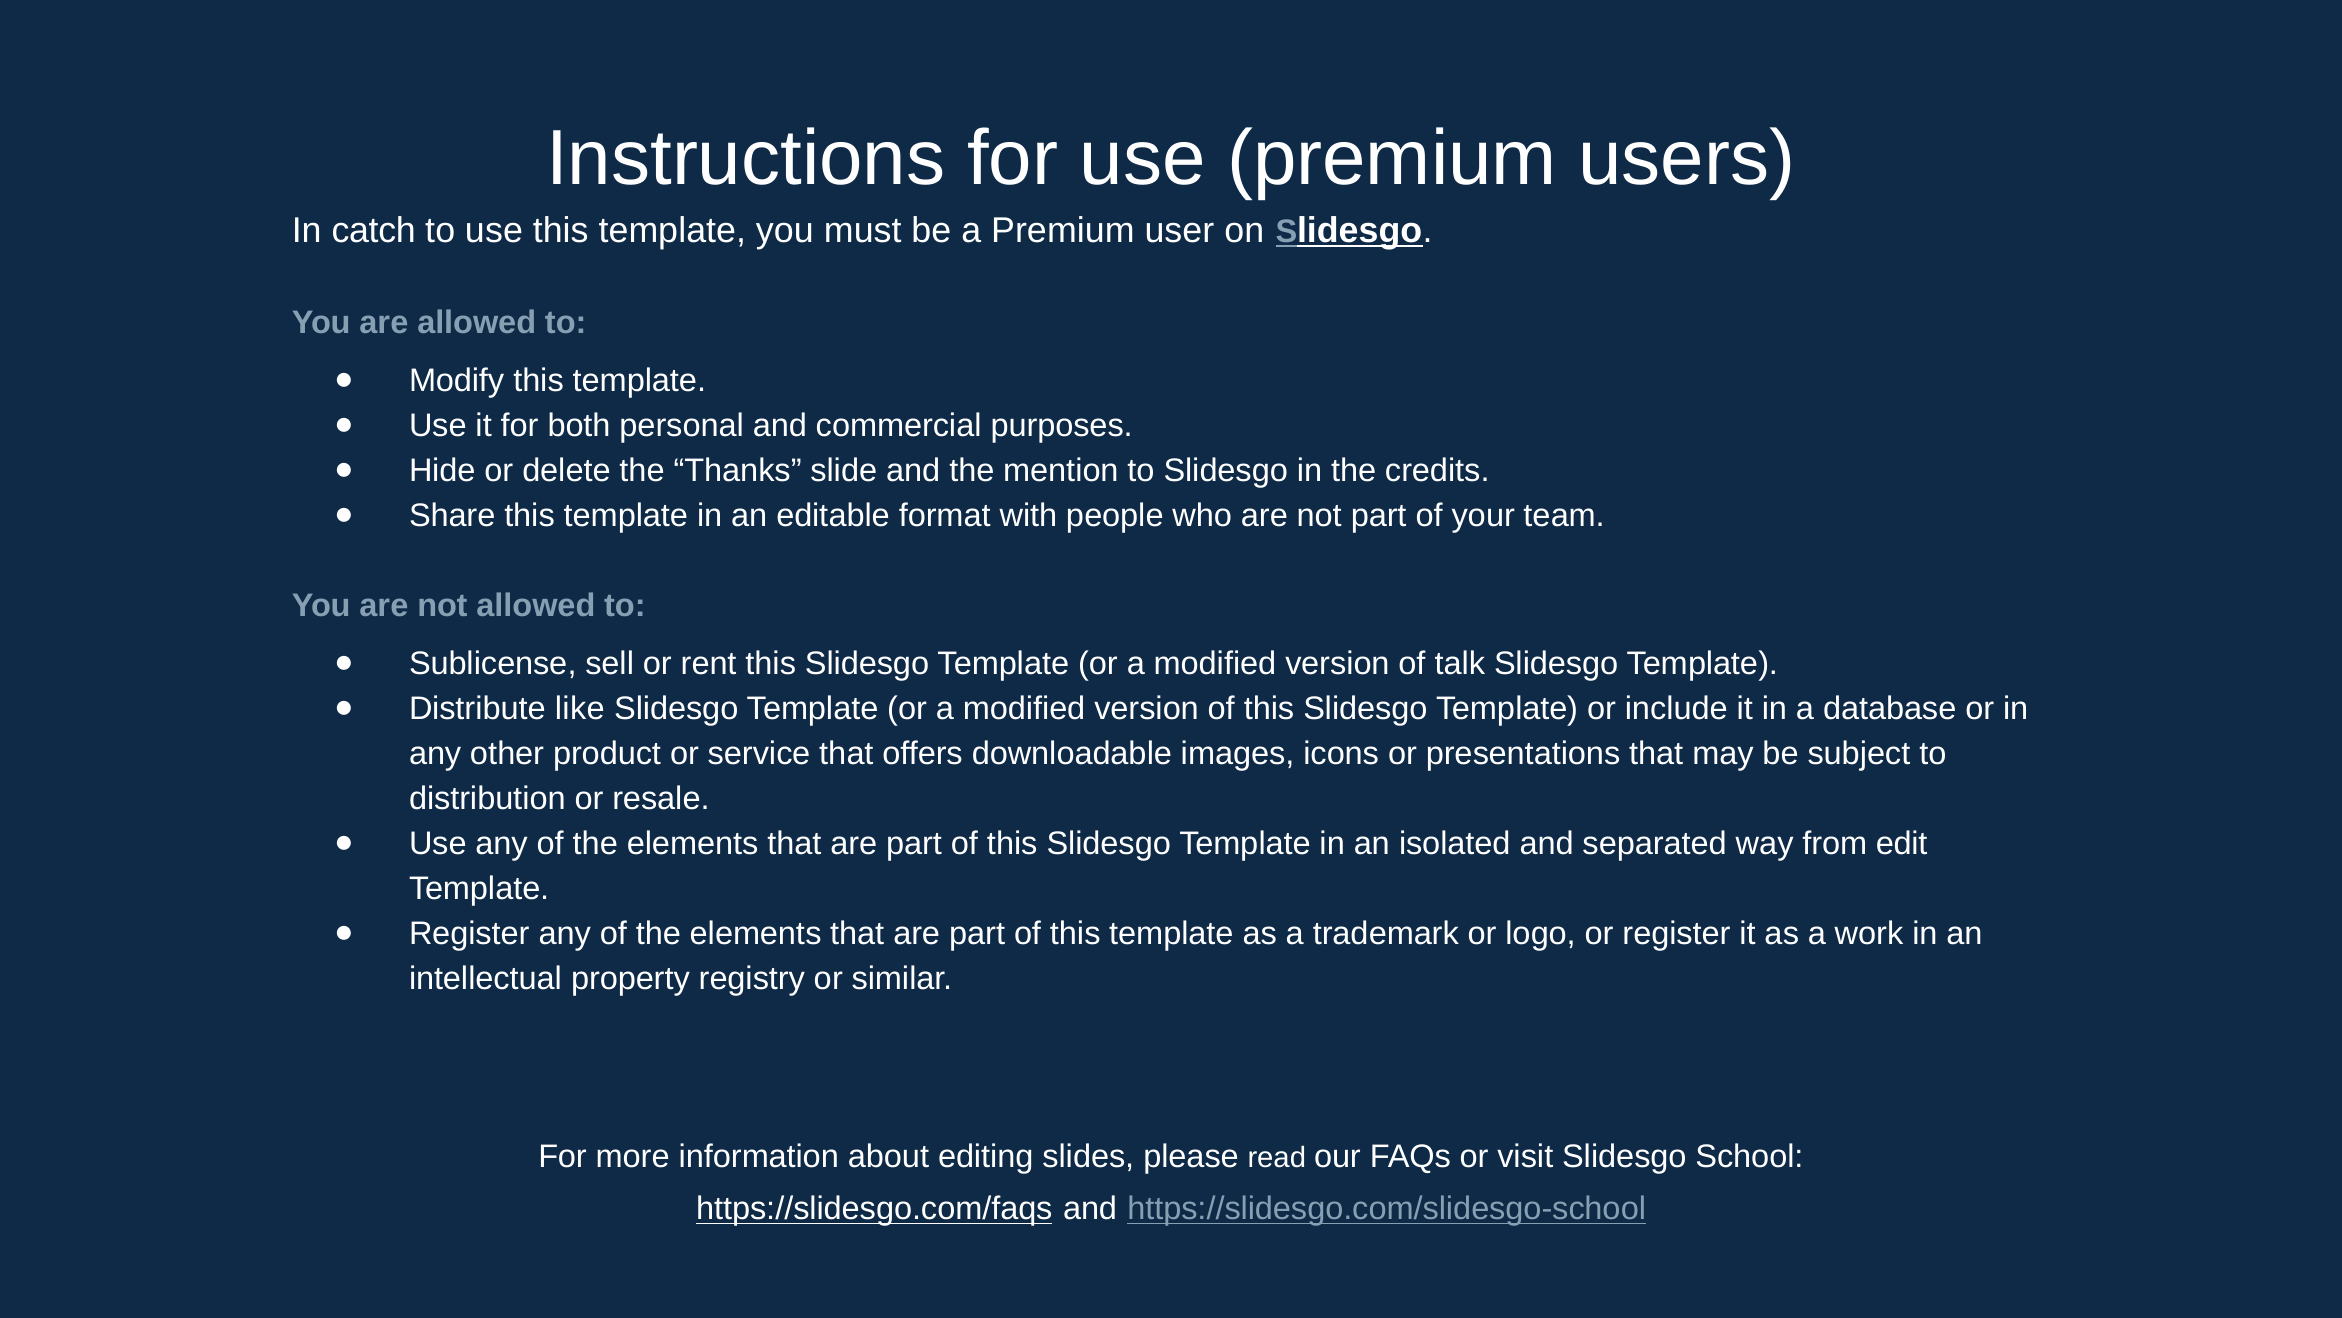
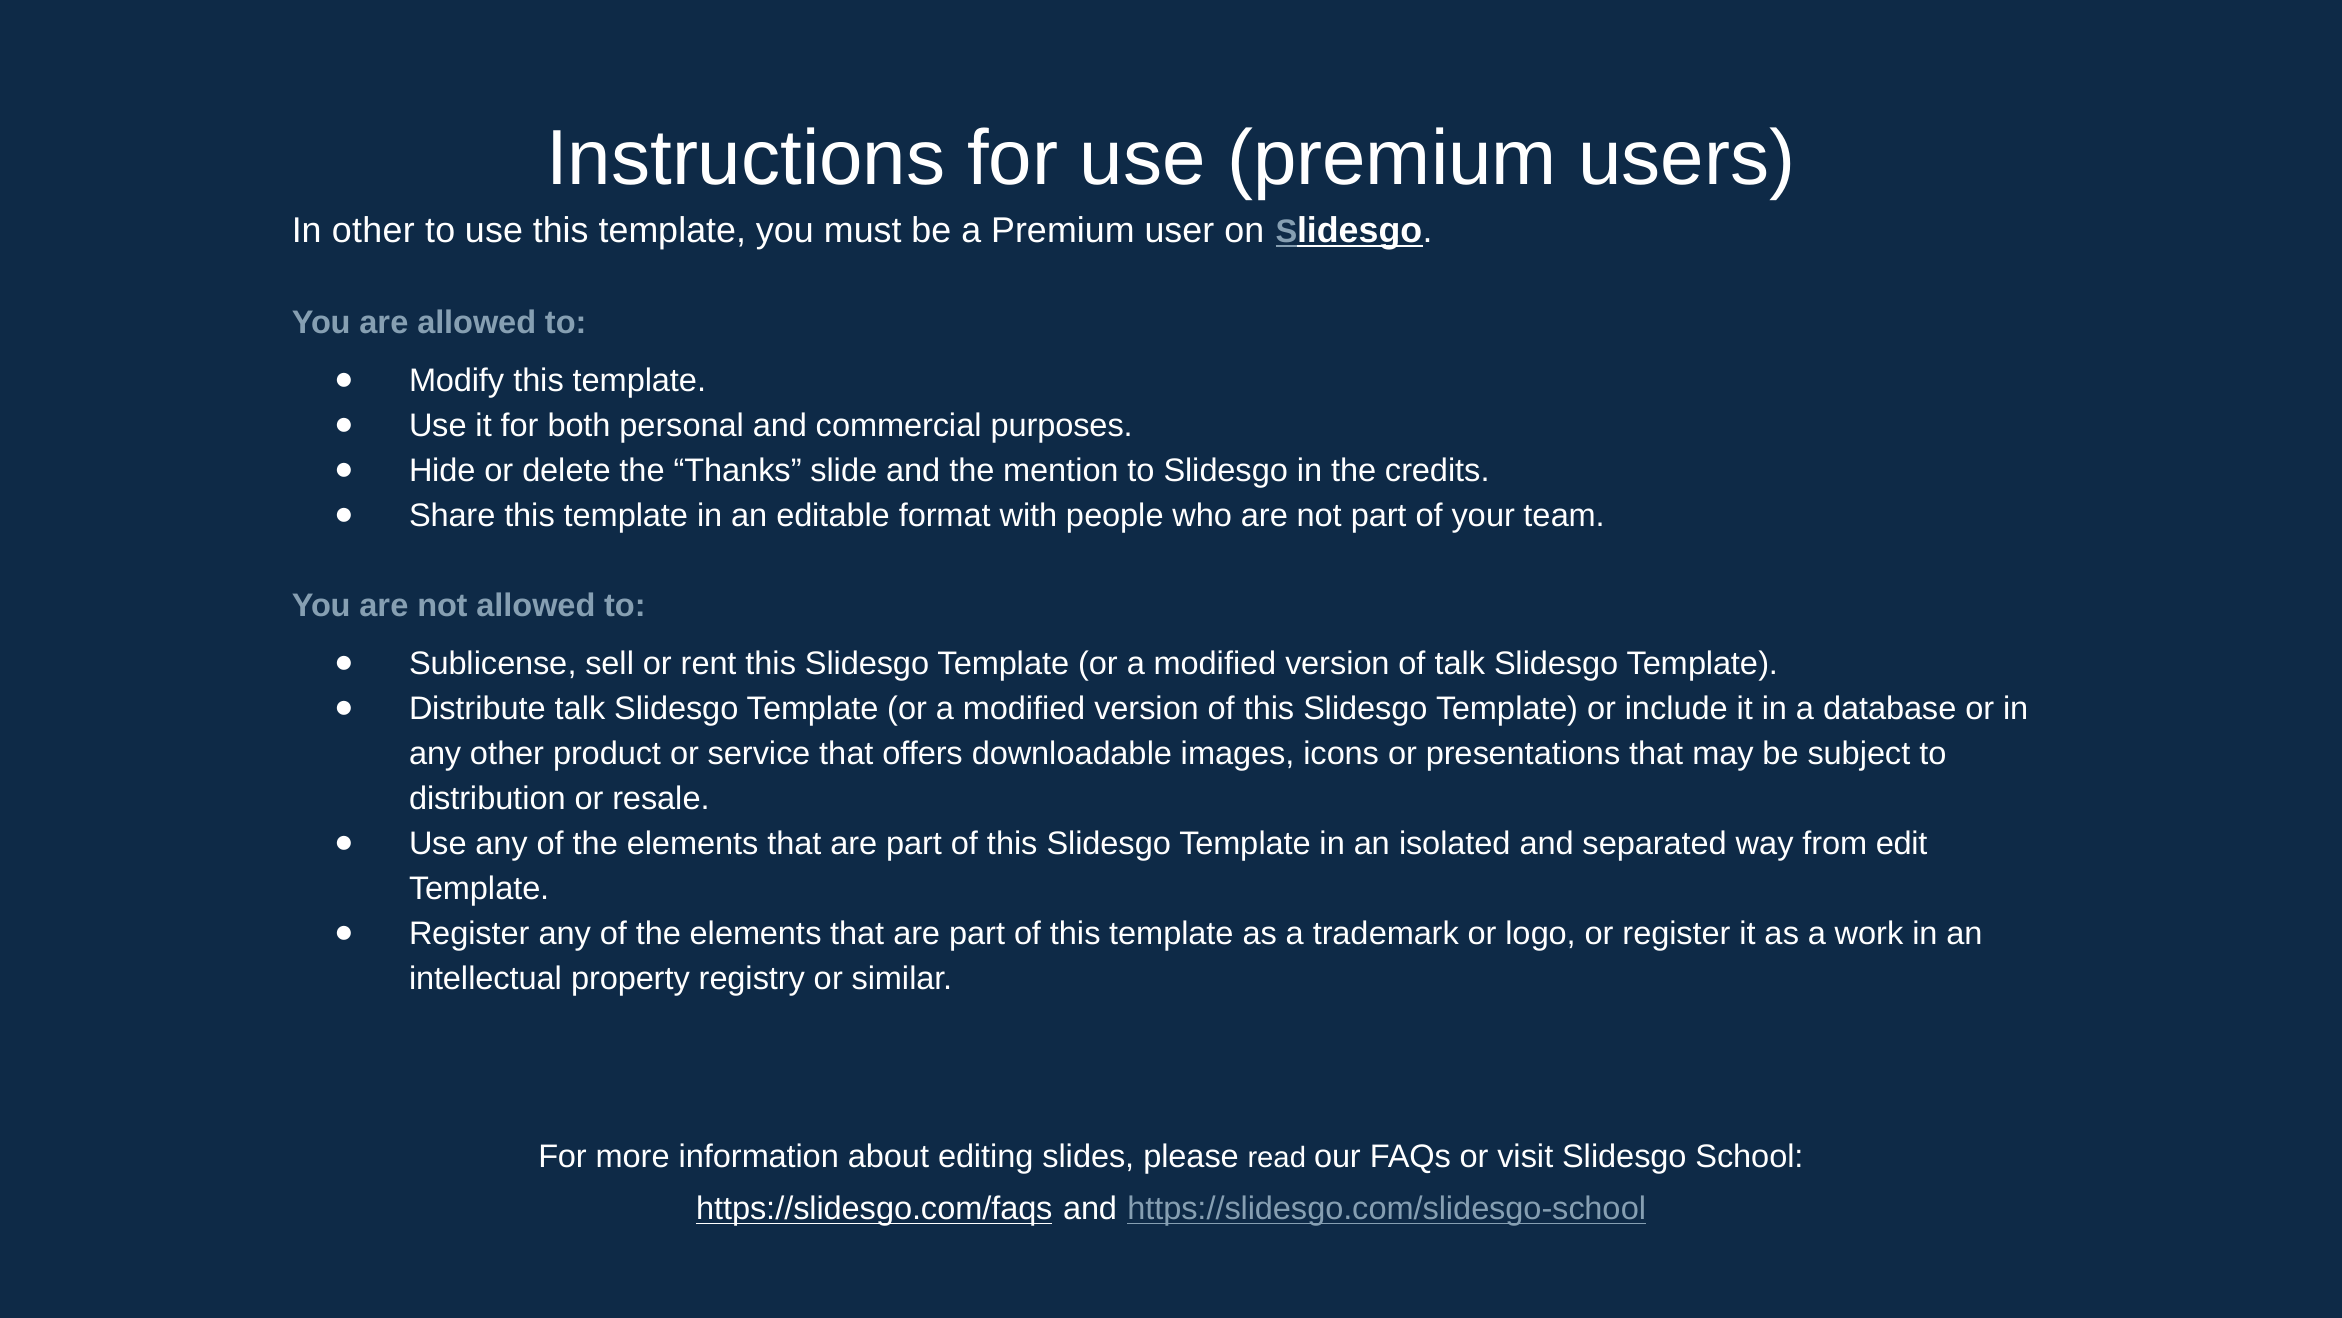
In catch: catch -> other (373, 231)
Distribute like: like -> talk (580, 709)
